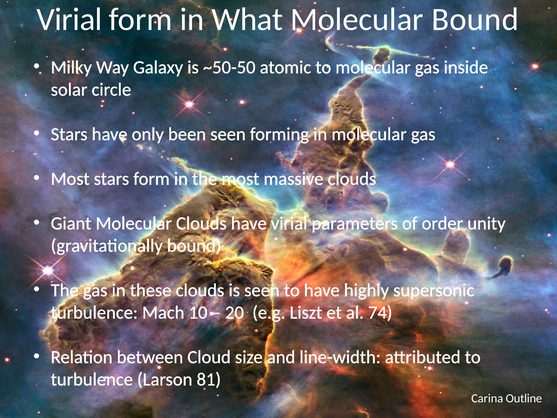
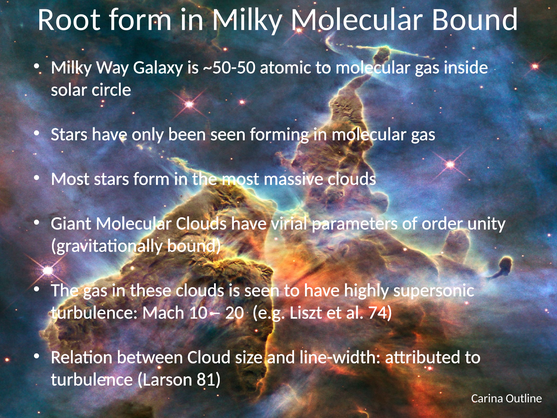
Virial: Virial -> Root (69, 19)
in What: What -> Milky (247, 19)
